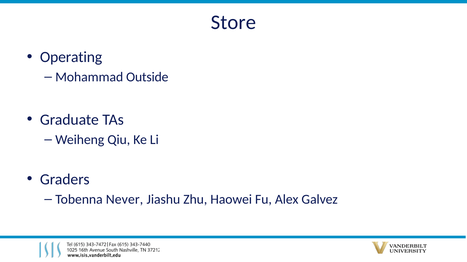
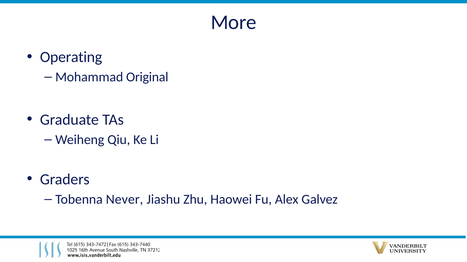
Store: Store -> More (234, 22)
Outside: Outside -> Original (147, 77)
